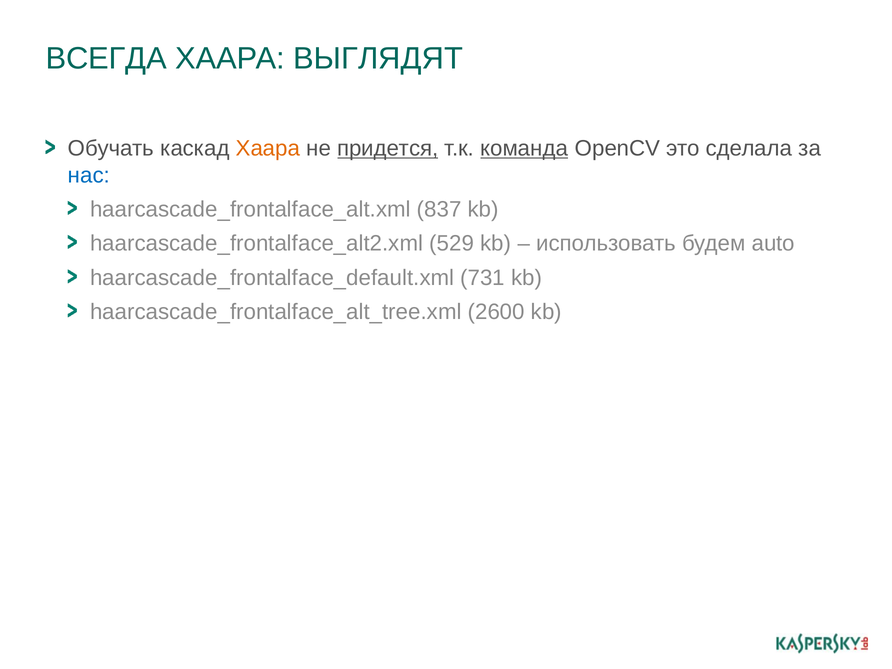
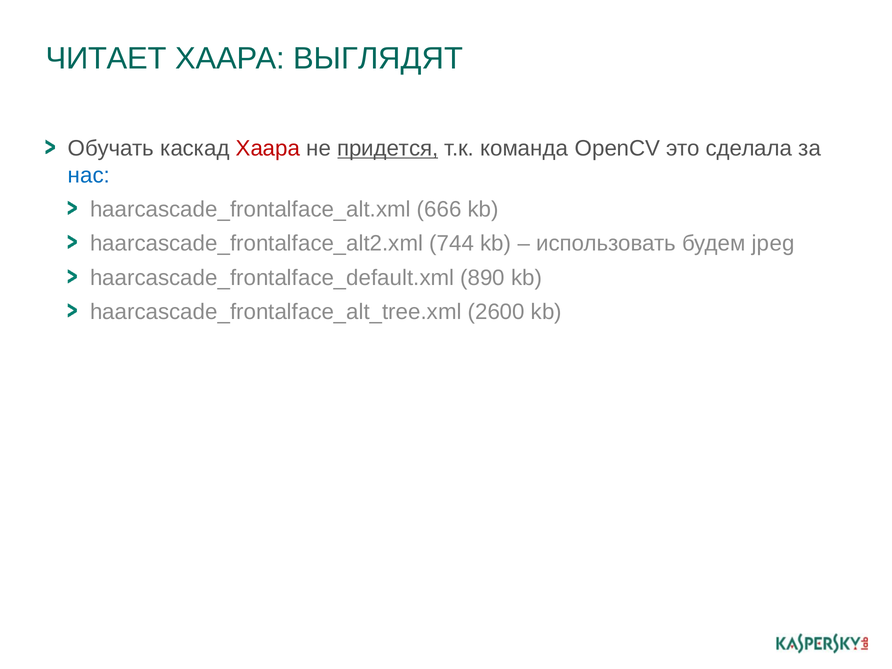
ВСЕГДА: ВСЕГДА -> ЧИТАЕТ (106, 59)
Хаара colour: orange -> red (268, 148)
команда underline: present -> none (524, 148)
837: 837 -> 666 (439, 209)
529: 529 -> 744 (452, 244)
auto: auto -> jpeg (773, 244)
731: 731 -> 890 (483, 278)
